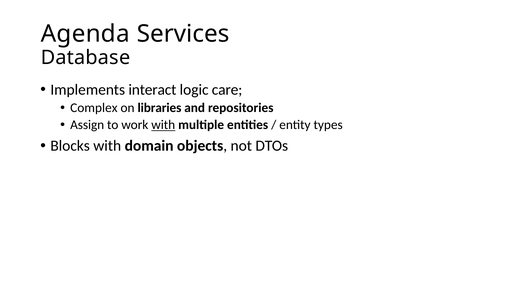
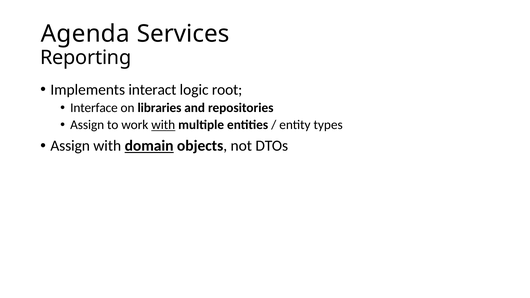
Database: Database -> Reporting (86, 58)
care: care -> root (227, 90)
Complex: Complex -> Interface (94, 108)
Blocks: Blocks -> Assign (70, 146)
domain underline: none -> present (149, 146)
